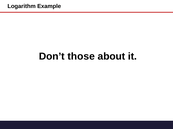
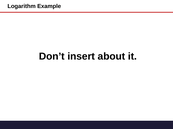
those: those -> insert (81, 57)
